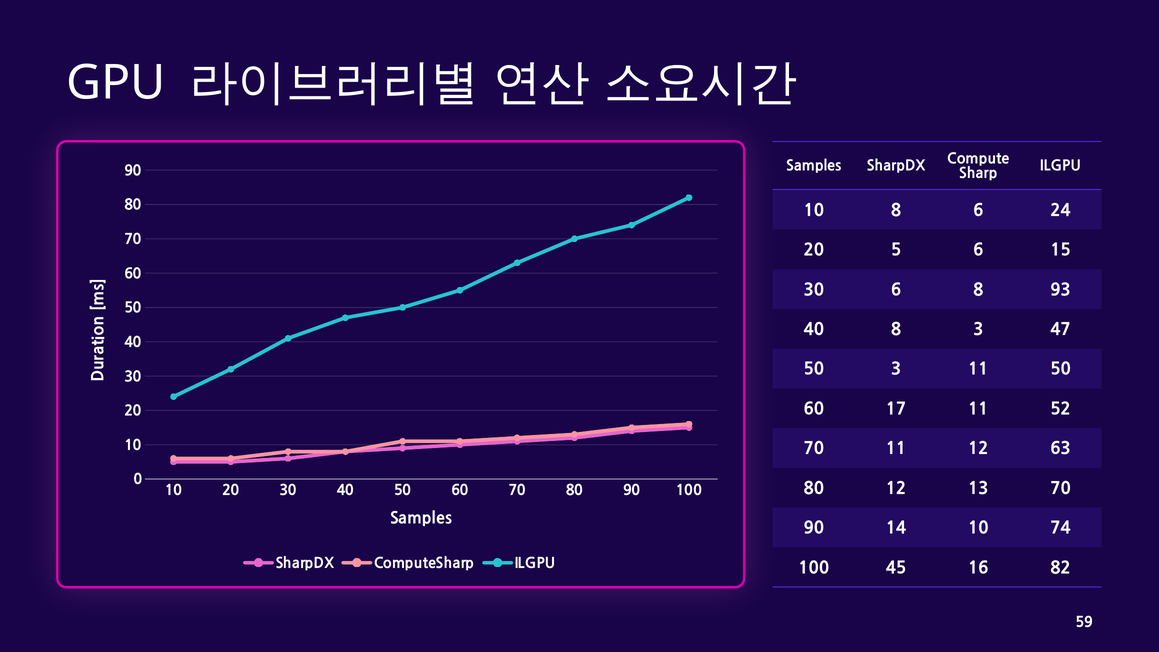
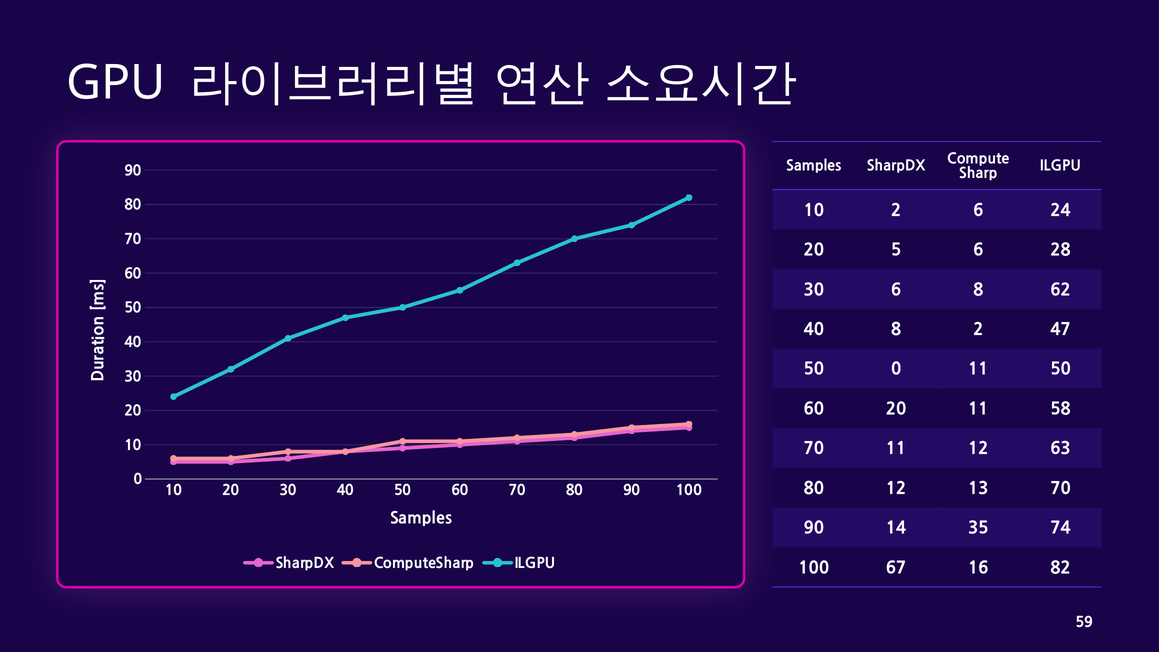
10 8: 8 -> 2 (896, 210)
15: 15 -> 28 (1061, 250)
93: 93 -> 62 (1061, 290)
8 3: 3 -> 2 (978, 330)
50 3: 3 -> 0 (896, 369)
60 17: 17 -> 20 (896, 409)
52: 52 -> 58 (1061, 409)
14 10: 10 -> 35 (978, 528)
45: 45 -> 67 (896, 568)
